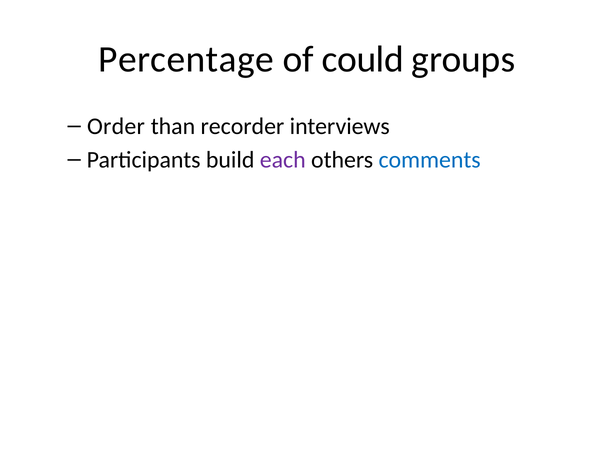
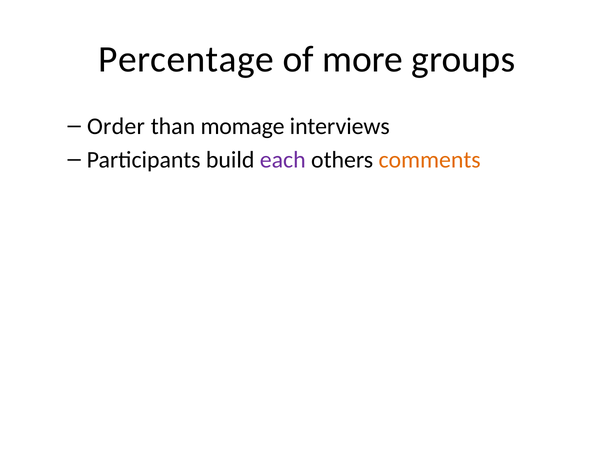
could: could -> more (363, 59)
recorder: recorder -> momage (243, 127)
comments colour: blue -> orange (430, 160)
